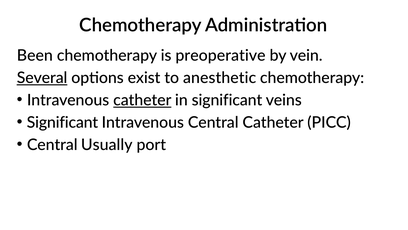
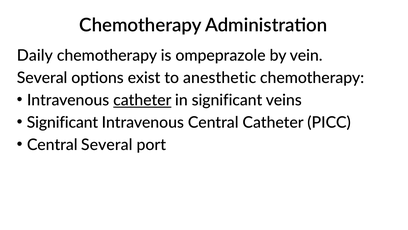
Been: Been -> Daily (35, 56)
preoperative: preoperative -> ompeprazole (221, 56)
Several underline: present -> none (42, 78)
Central Usually: Usually -> Several (107, 144)
